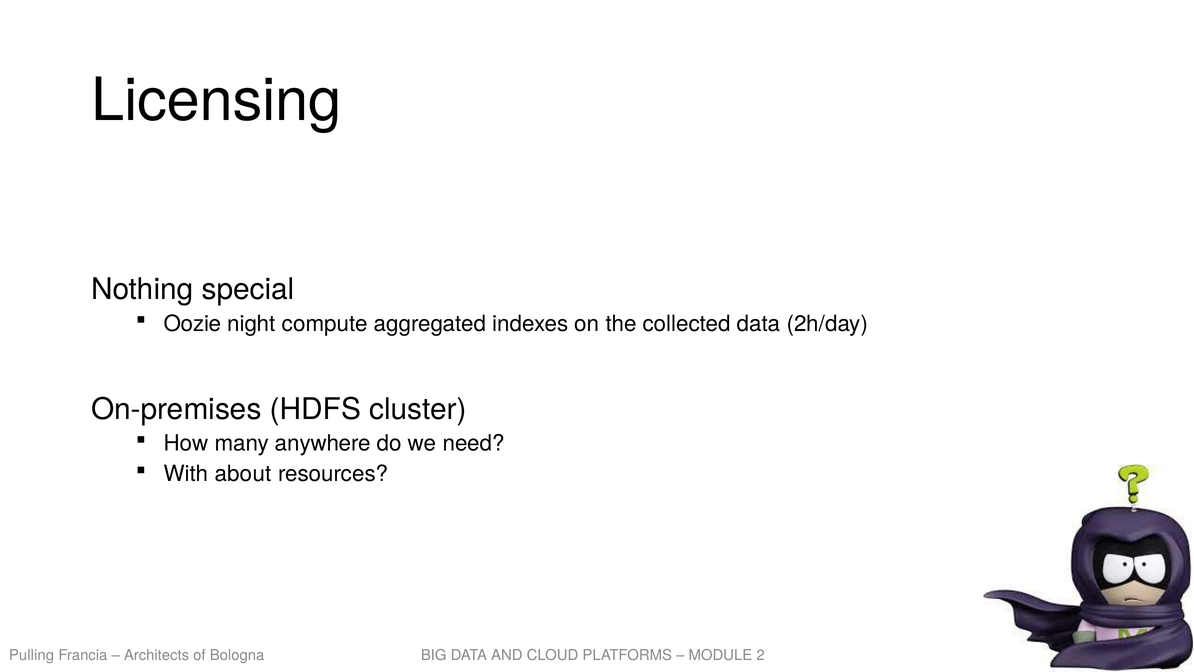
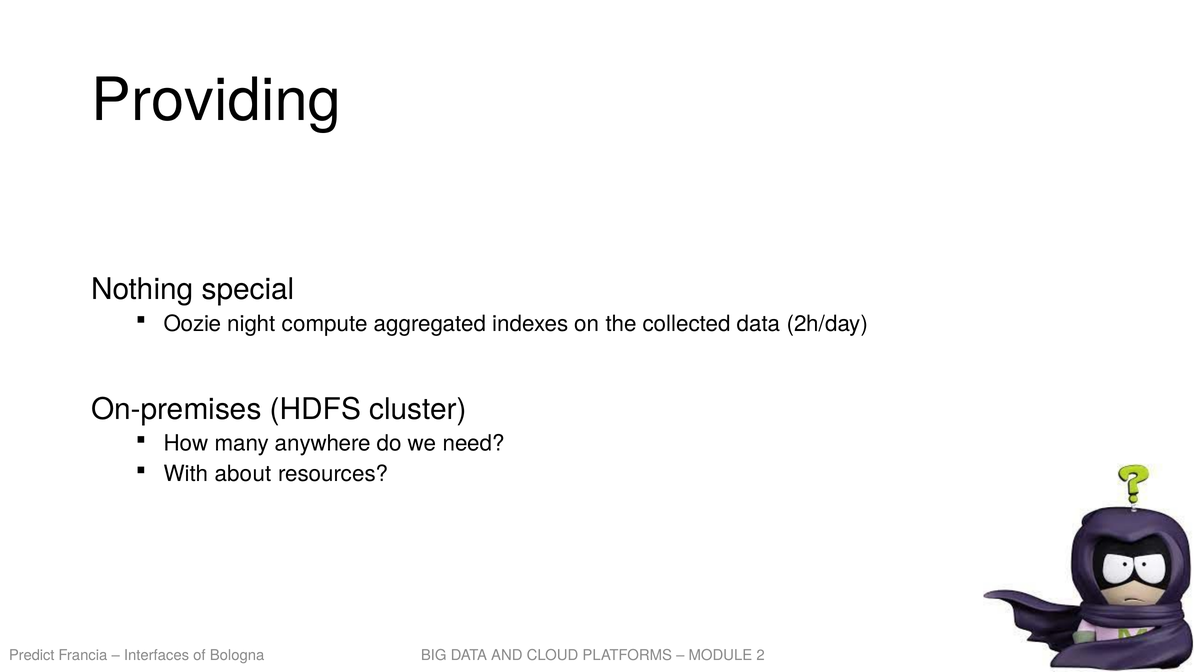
Licensing: Licensing -> Providing (216, 100)
Pulling: Pulling -> Predict (32, 655)
Architects: Architects -> Interfaces (157, 655)
